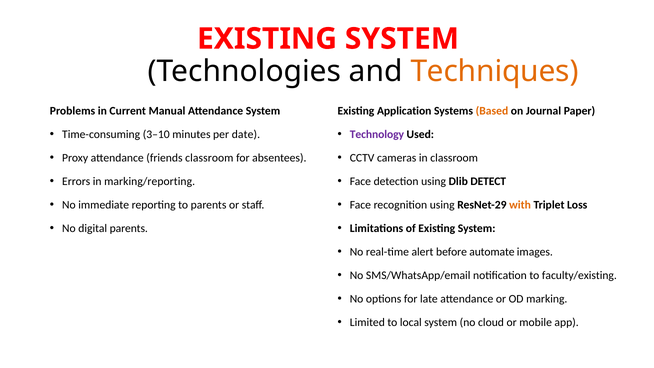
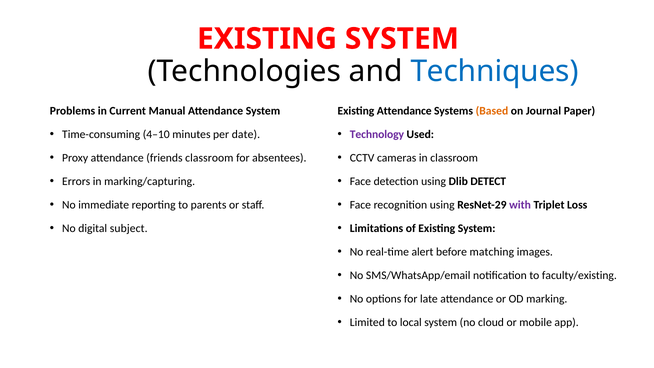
Techniques colour: orange -> blue (495, 71)
Existing Application: Application -> Attendance (404, 111)
3–10: 3–10 -> 4–10 (156, 134)
marking/reporting: marking/reporting -> marking/capturing (150, 181)
with colour: orange -> purple (520, 205)
digital parents: parents -> subject (129, 228)
automate: automate -> matching (492, 252)
